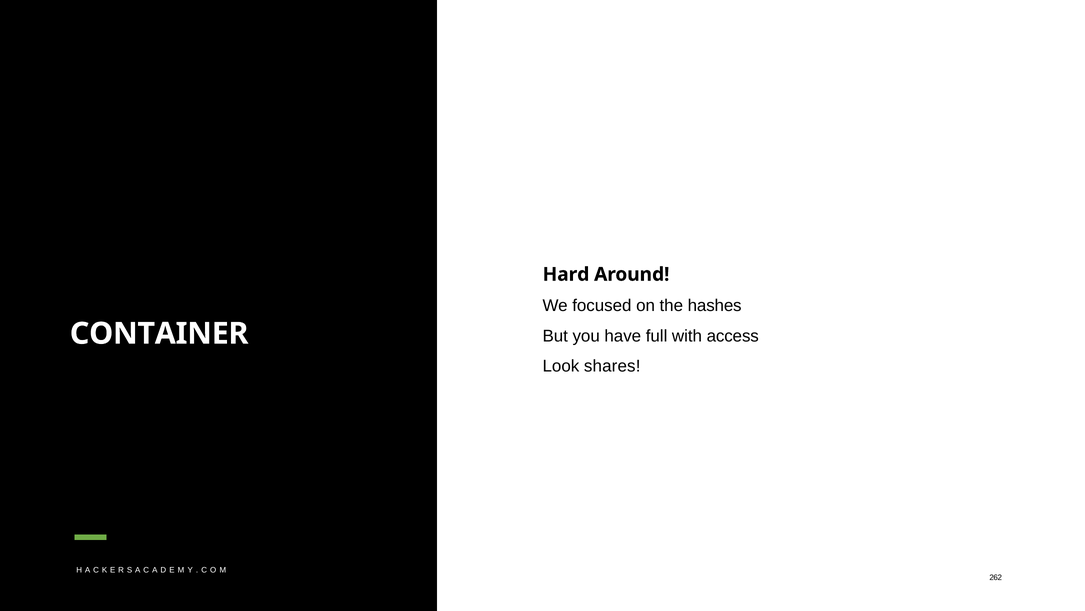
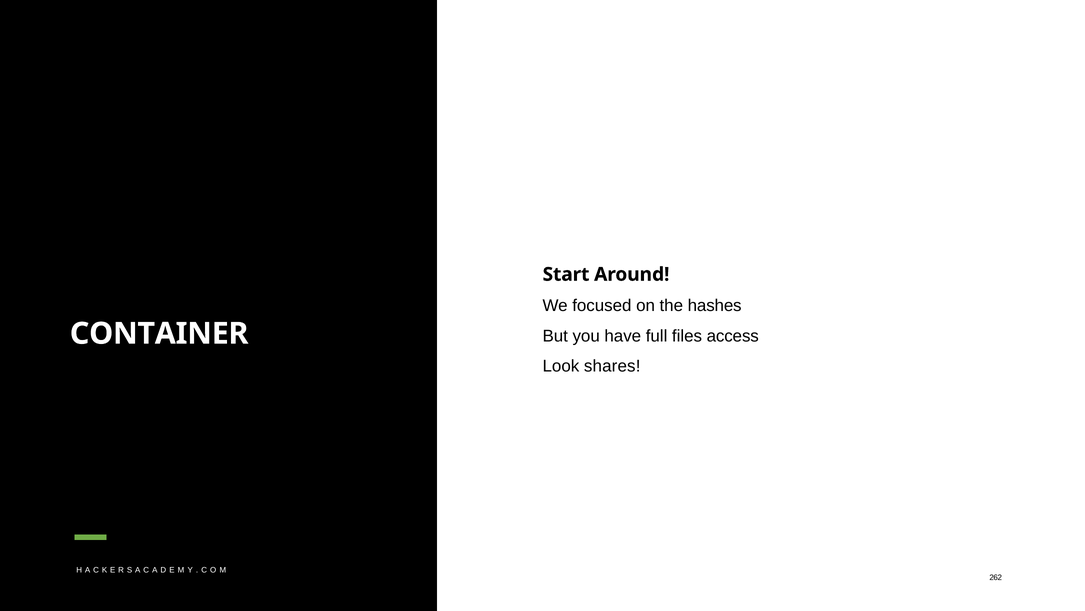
Hard: Hard -> Start (566, 274)
with: with -> files (687, 336)
